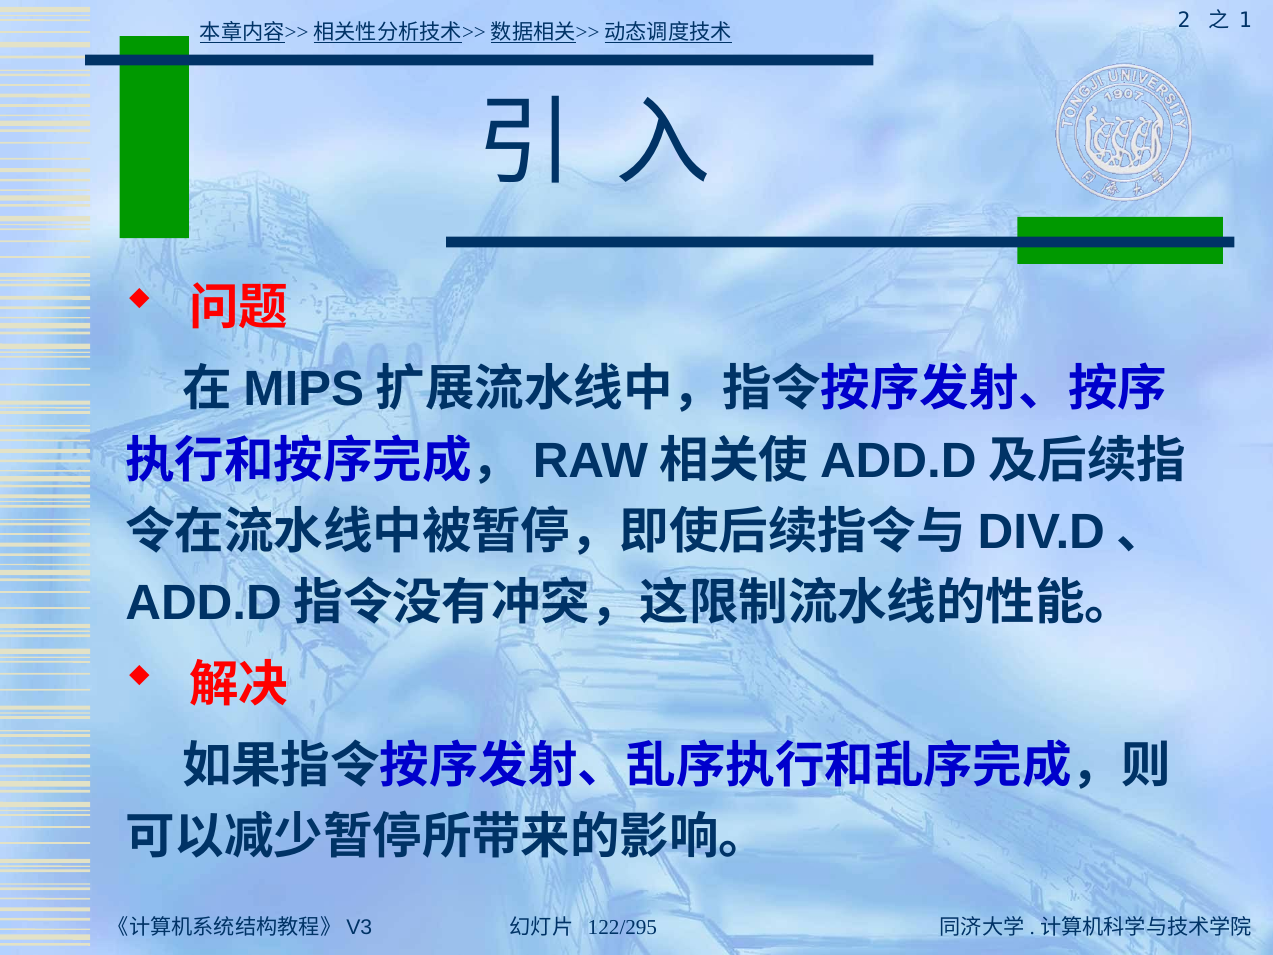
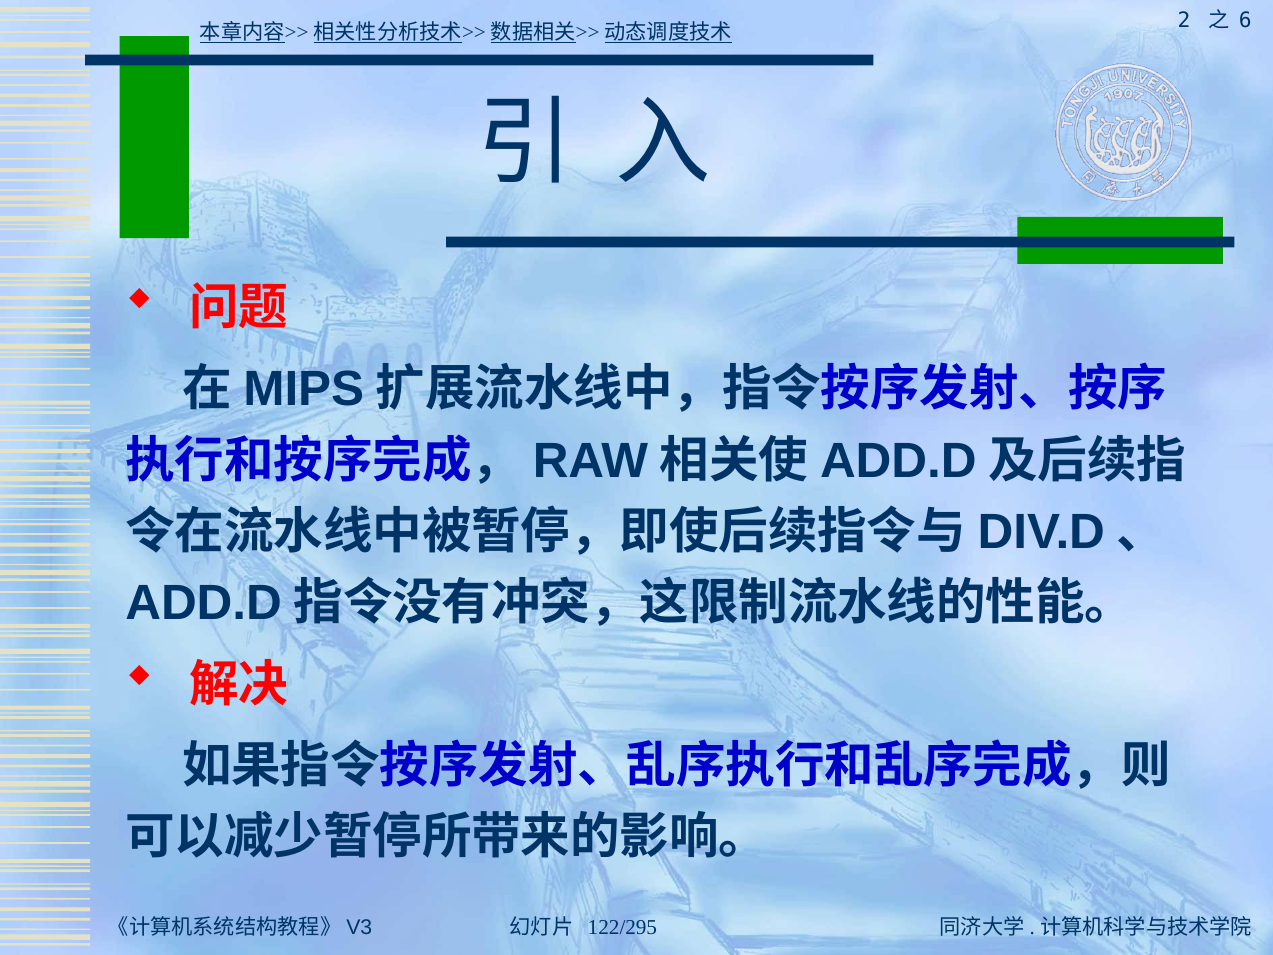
1: 1 -> 6 (1245, 21)
